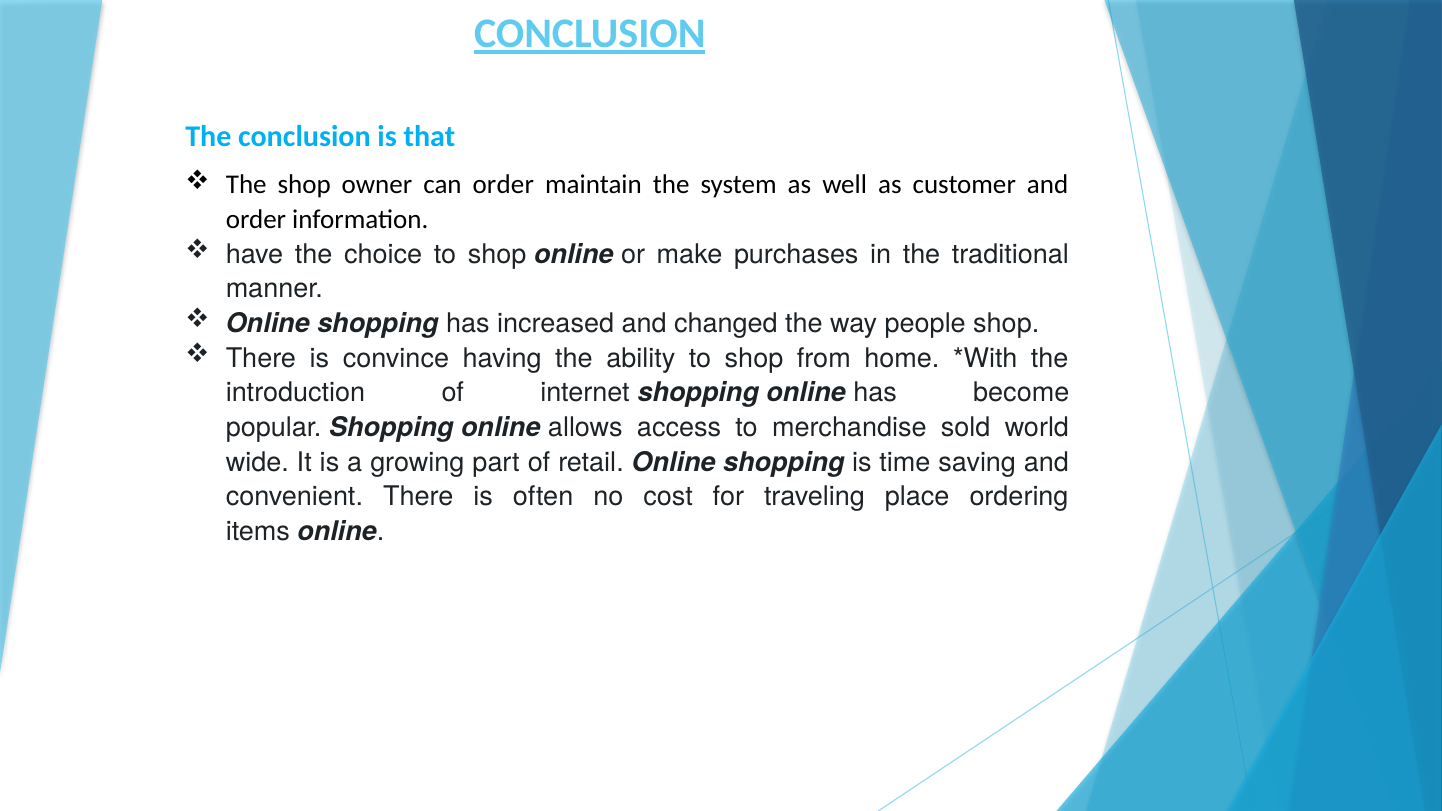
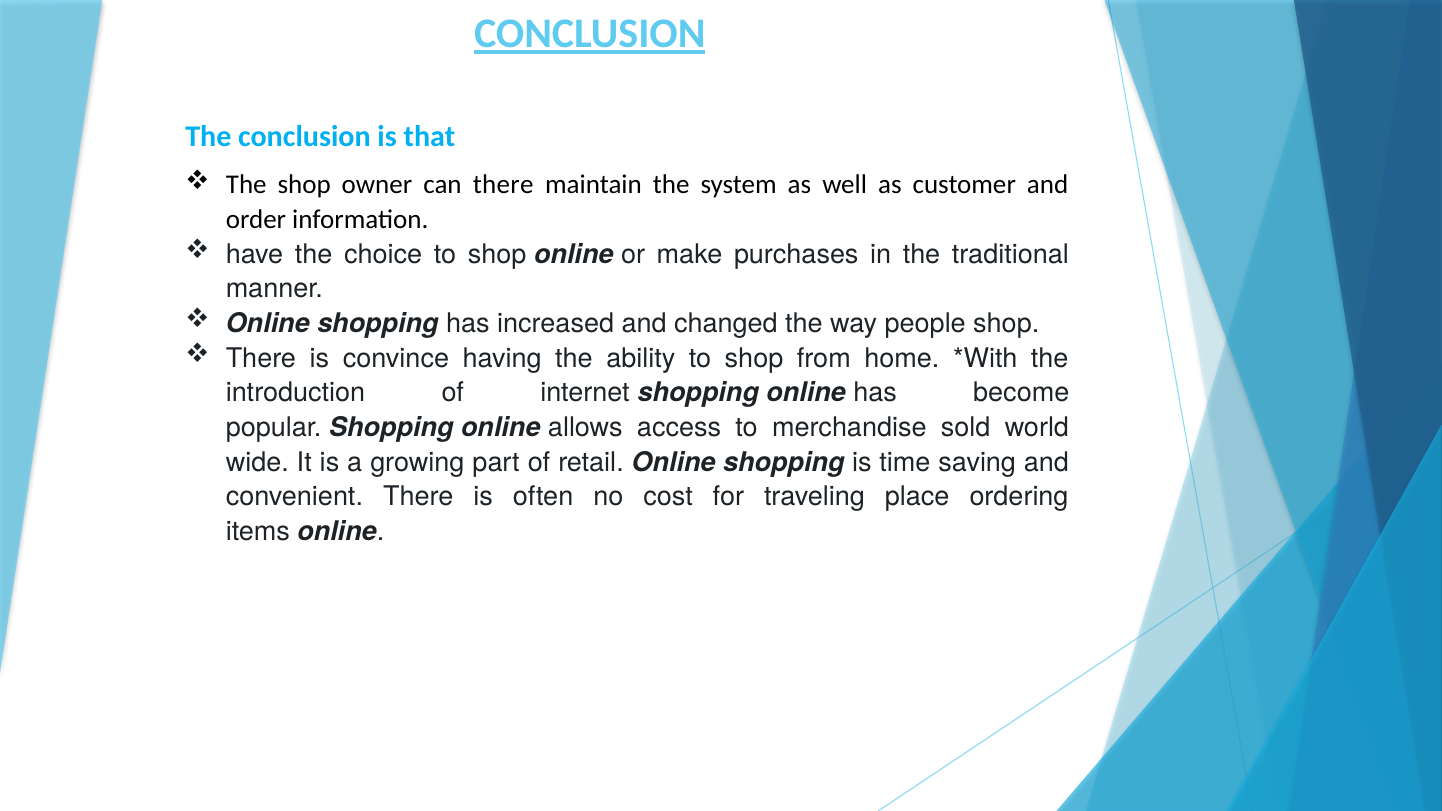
can order: order -> there (503, 185)
